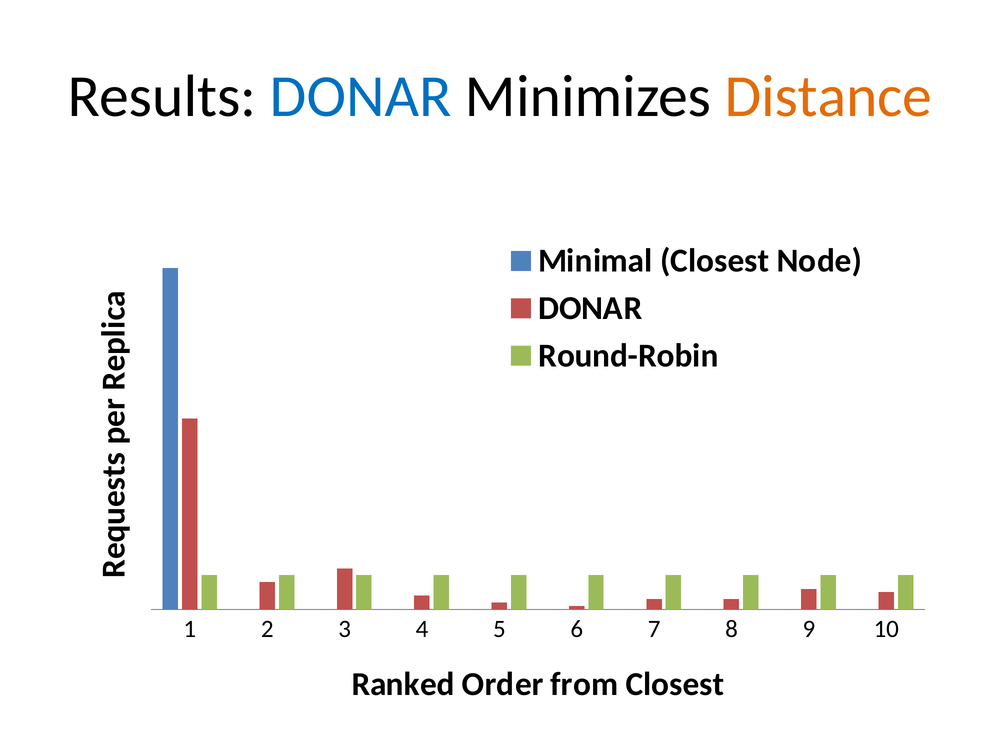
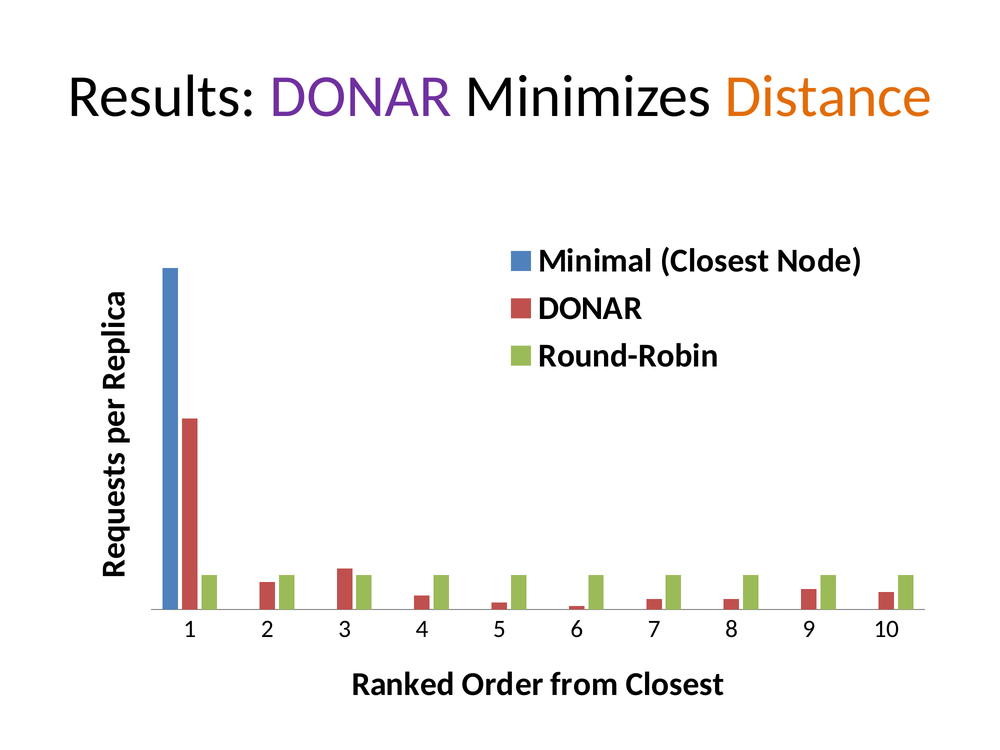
DONAR colour: blue -> purple (361, 97)
